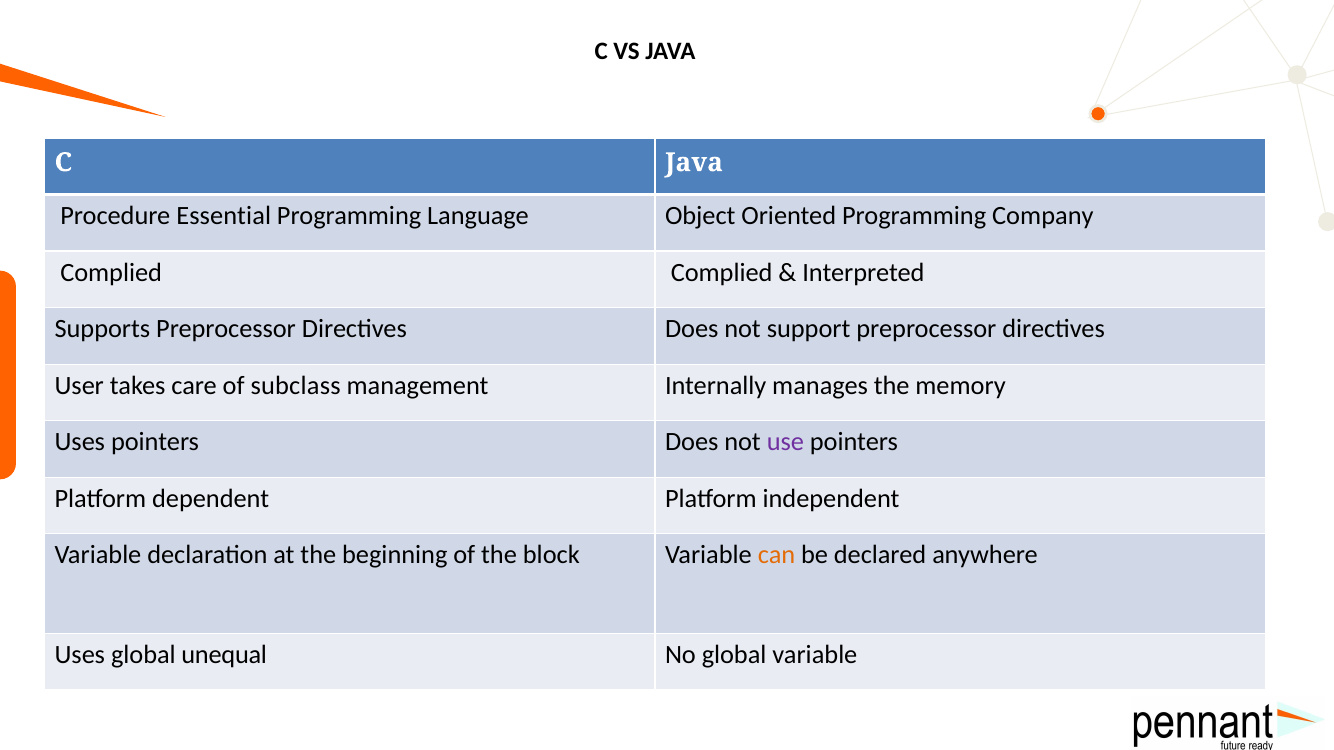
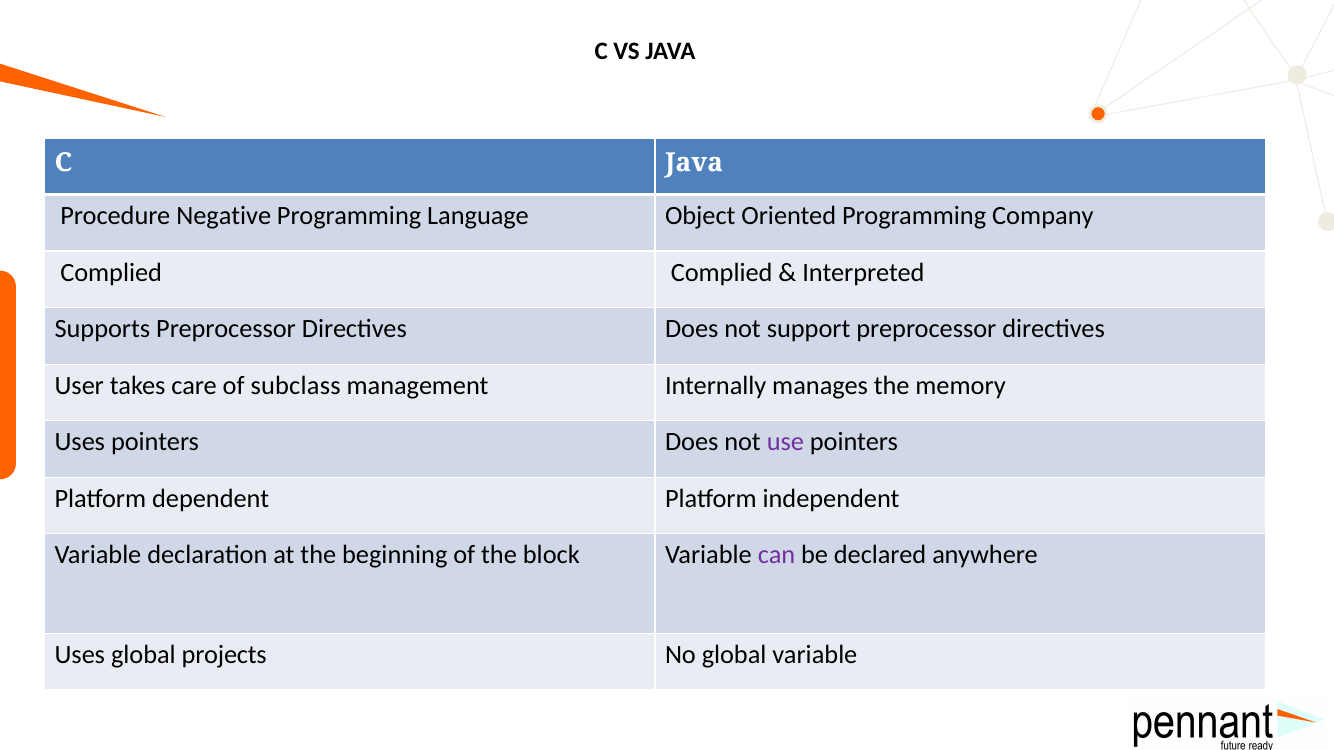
Essential: Essential -> Negative (224, 216)
can colour: orange -> purple (777, 555)
unequal: unequal -> projects (224, 655)
